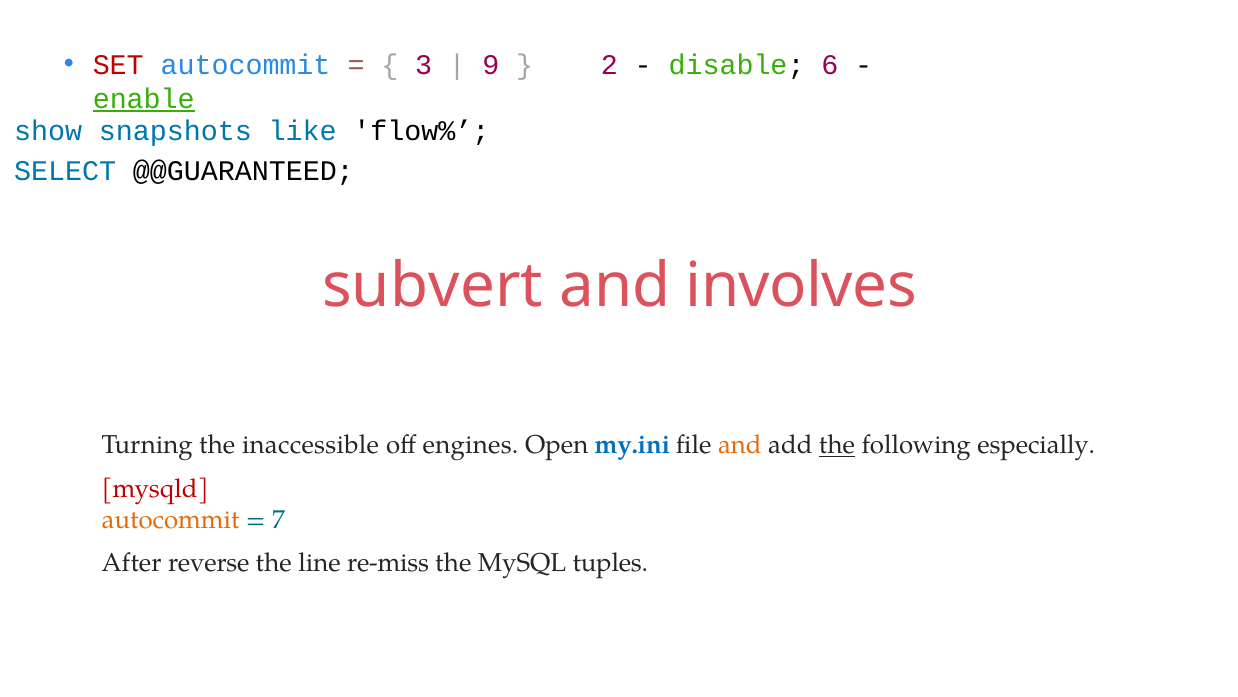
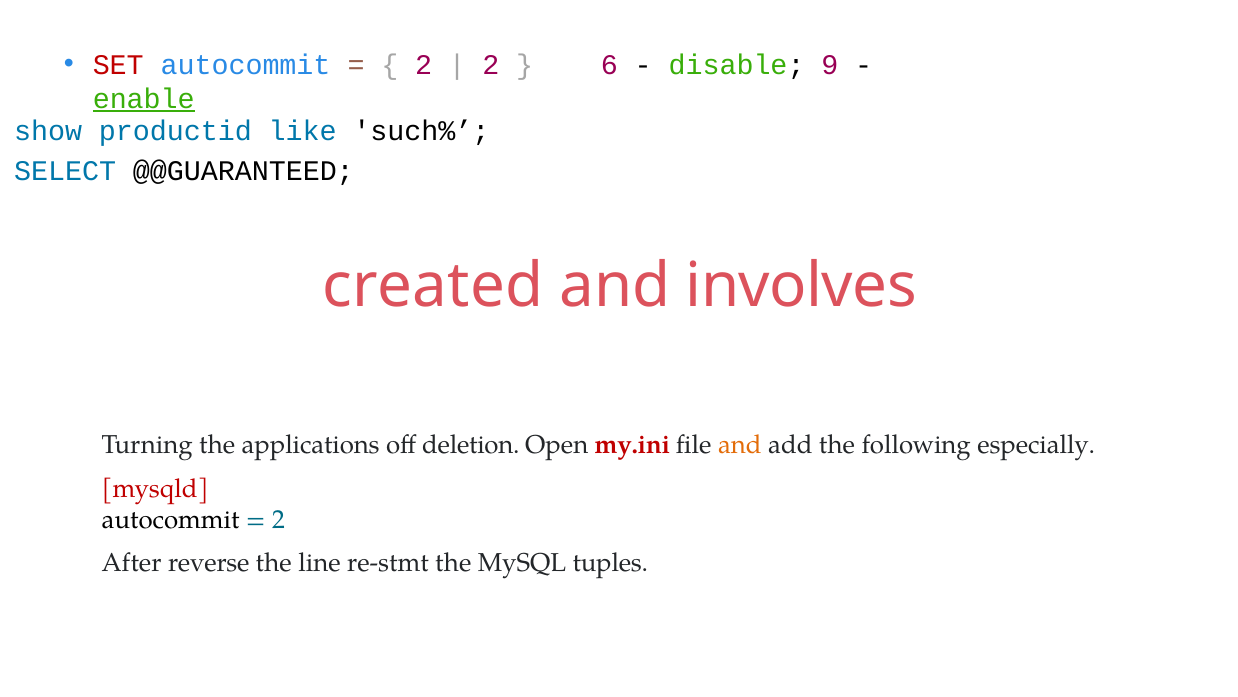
3: 3 -> 2 (424, 65)
9: 9 -> 2 (491, 65)
2: 2 -> 6 (609, 65)
6: 6 -> 9 (830, 65)
snapshots: snapshots -> productid (175, 131)
flow%: flow% -> such% (421, 131)
subvert: subvert -> created (433, 286)
inaccessible: inaccessible -> applications (311, 445)
engines: engines -> deletion (471, 445)
my.ini colour: blue -> red (632, 445)
the underline: present -> none (837, 445)
autocommit colour: orange -> black (171, 519)
7: 7 -> 2 (279, 519)
re-miss: re-miss -> re-stmt (388, 562)
